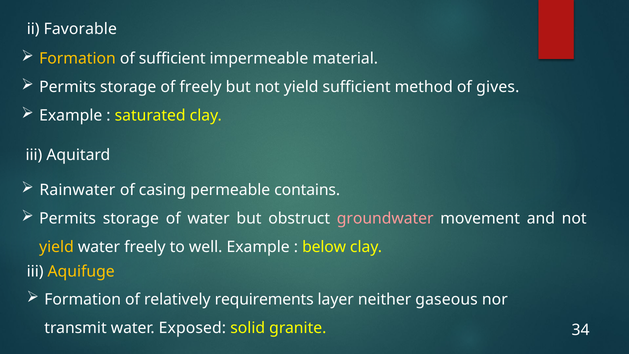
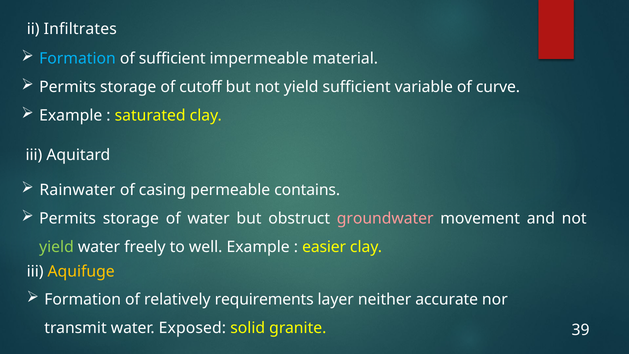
Favorable: Favorable -> Infiltrates (80, 29)
Formation colour: yellow -> light blue (77, 59)
of freely: freely -> cutoff (201, 87)
method: method -> variable (424, 87)
gives: gives -> curve (498, 87)
yield colour: yellow -> light green (57, 247)
below: below -> easier (324, 247)
gaseous: gaseous -> accurate (447, 300)
34: 34 -> 39 (581, 330)
